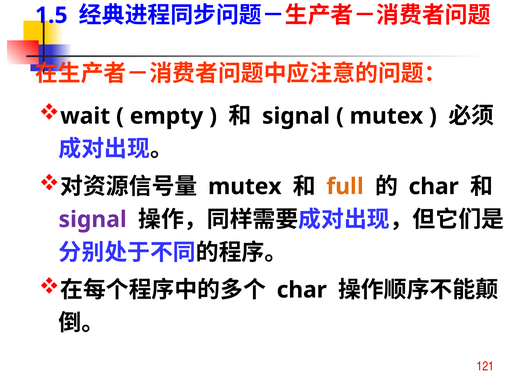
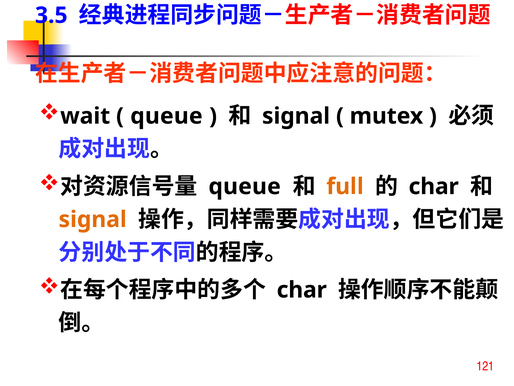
1.5: 1.5 -> 3.5 (51, 15)
empty: empty -> queue (166, 116)
mutex: mutex -> queue (245, 186)
signal colour: purple -> orange (93, 219)
